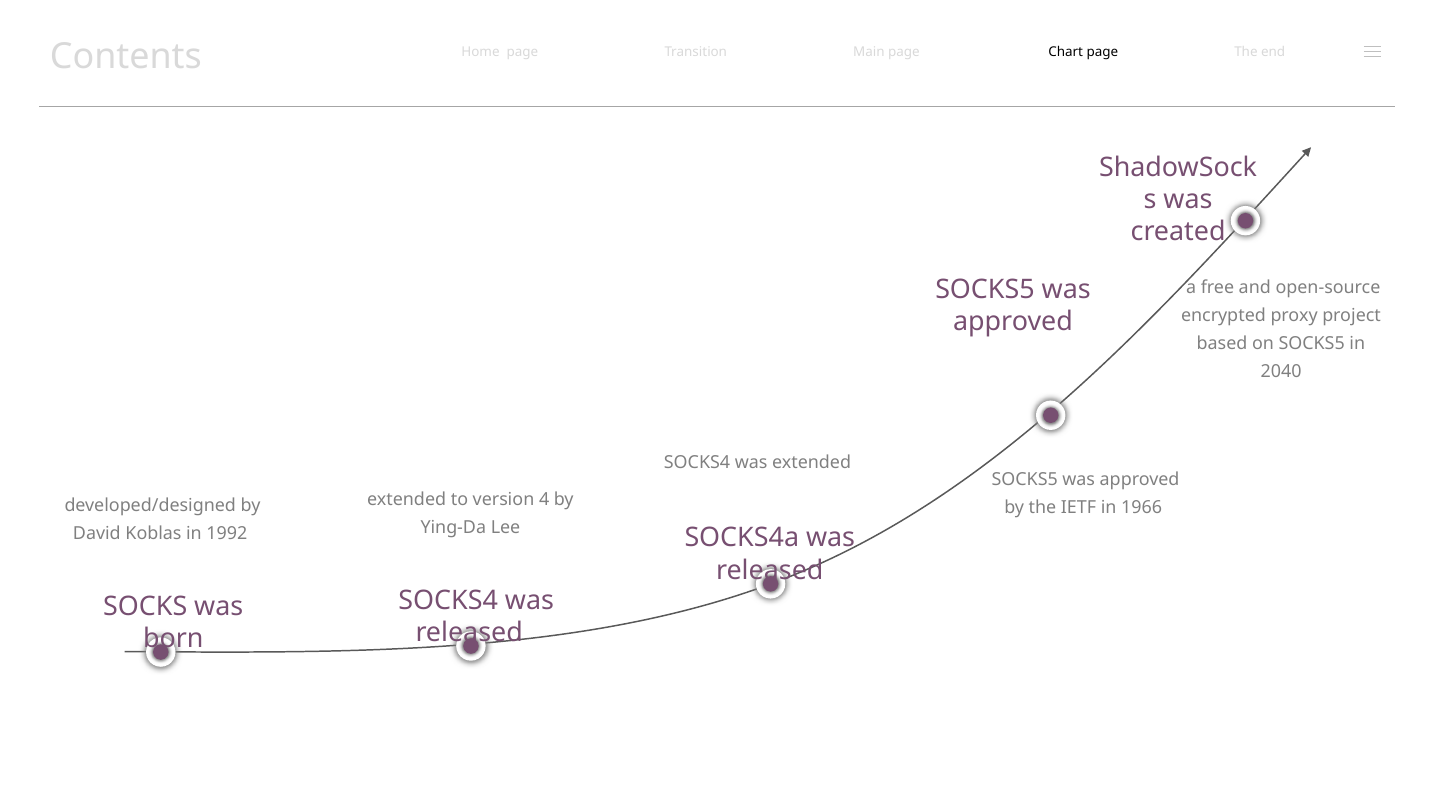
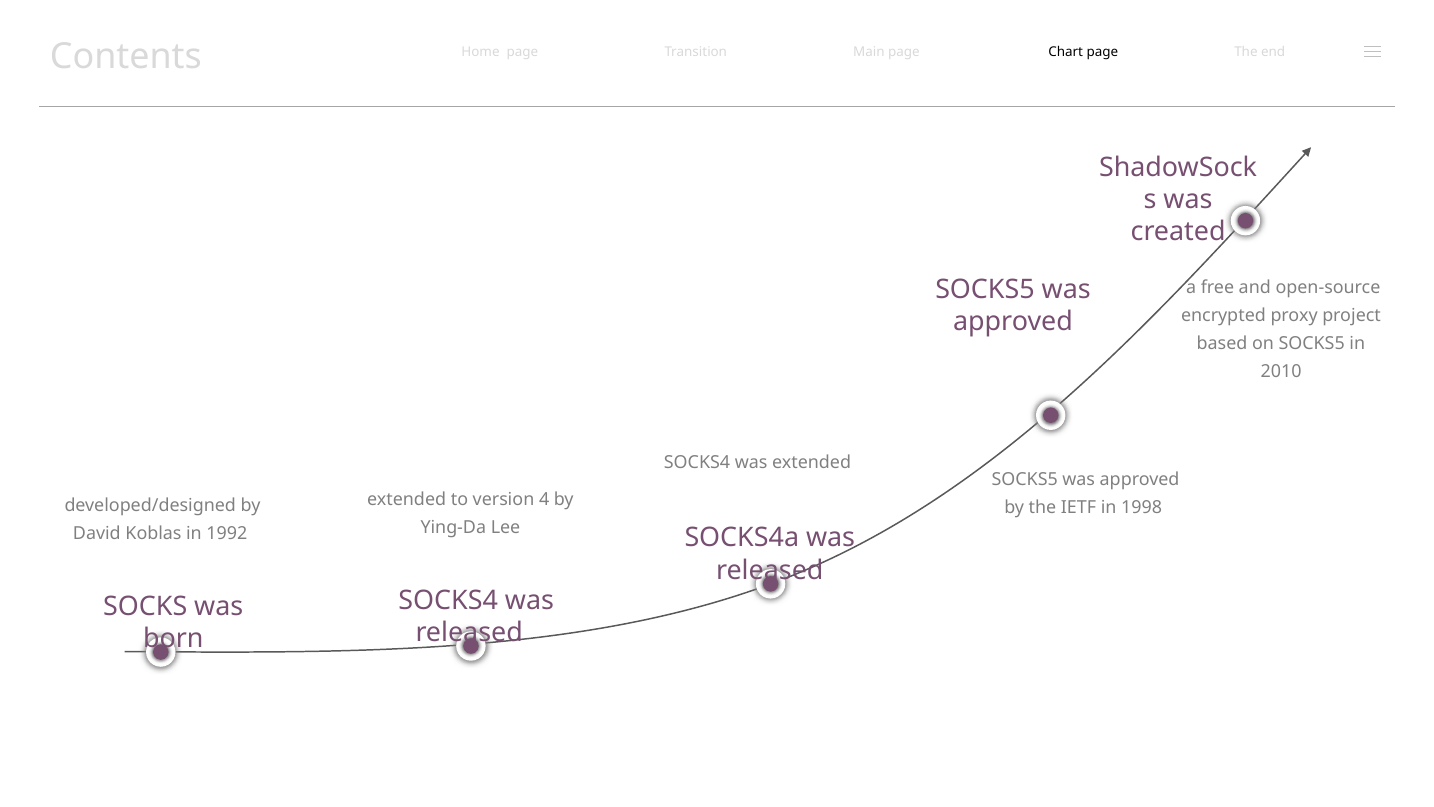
2040: 2040 -> 2010 (1281, 371)
1966: 1966 -> 1998 (1142, 507)
